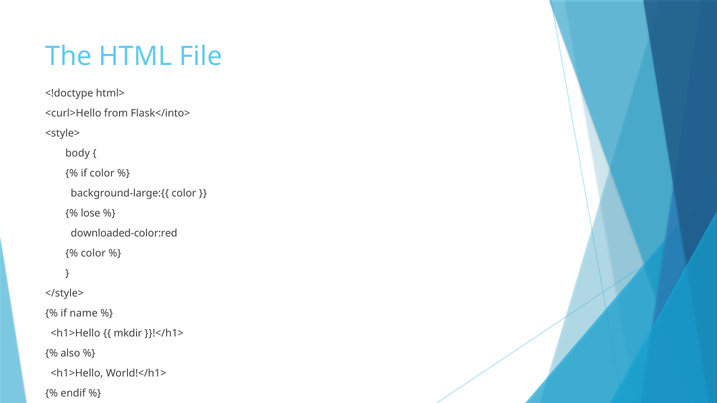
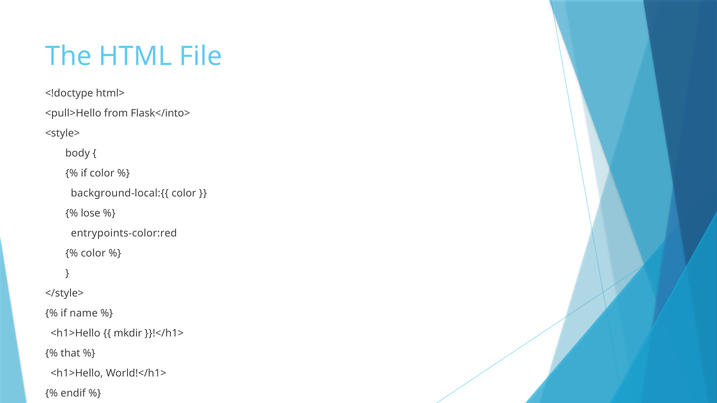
<curl>Hello: <curl>Hello -> <pull>Hello (73, 113)
background-large:{{: background-large:{{ -> background-local:{{ (120, 193)
downloaded-color:red: downloaded-color:red -> entrypoints-color:red (124, 234)
also: also -> that (70, 354)
